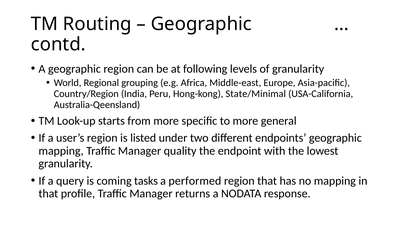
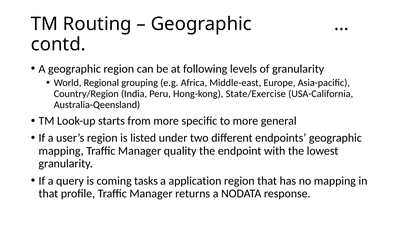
State/Minimal: State/Minimal -> State/Exercise (256, 94)
performed: performed -> application (195, 180)
